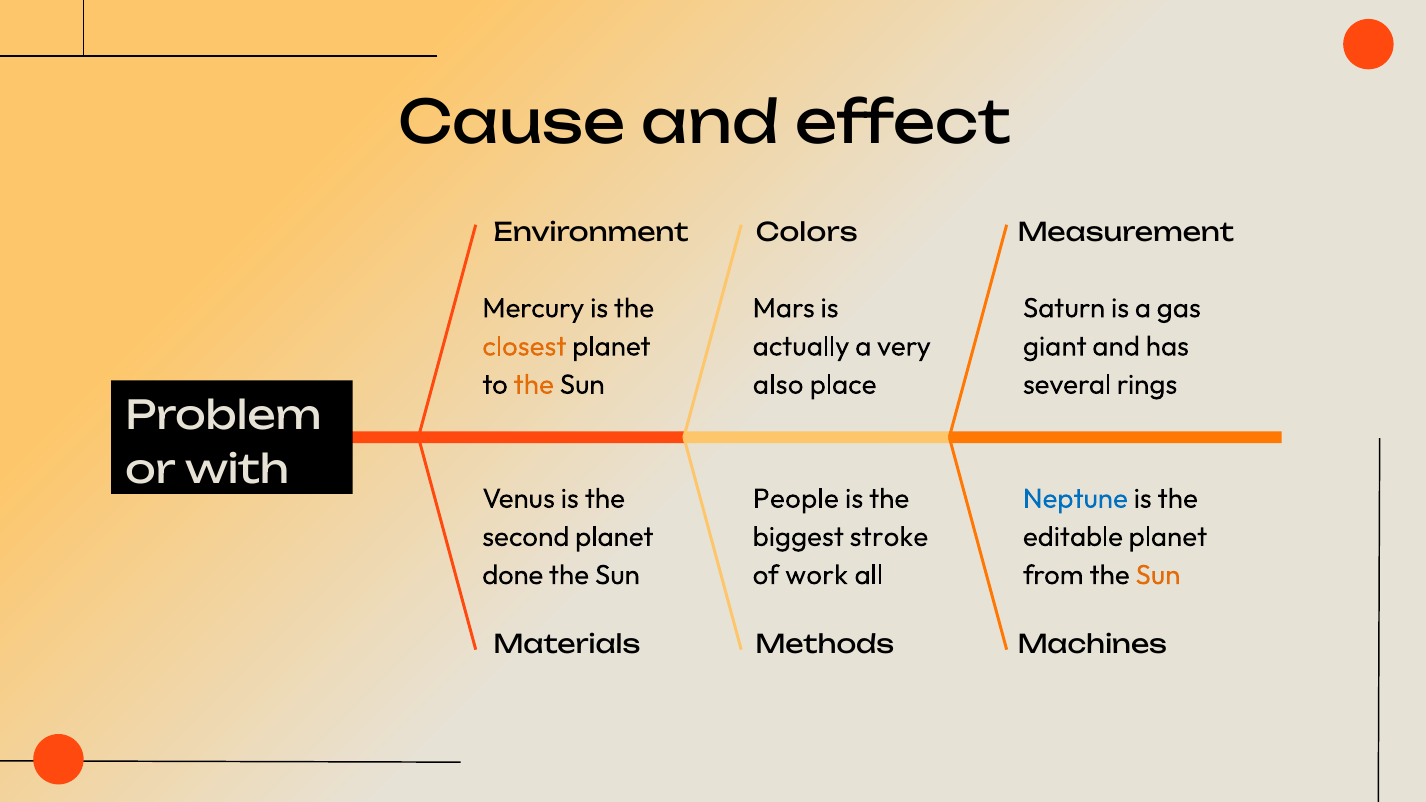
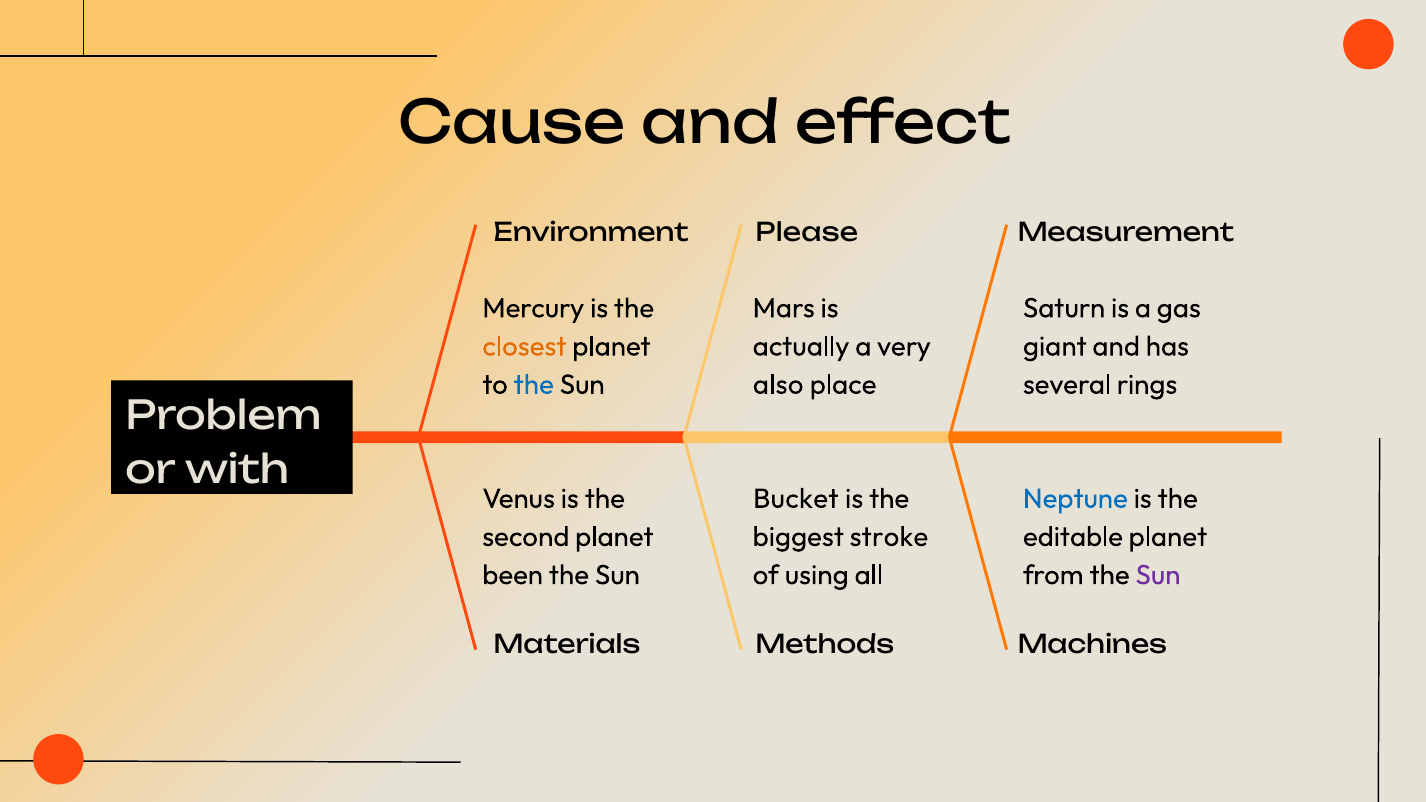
Colors: Colors -> Please (807, 233)
the colour: orange -> blue (534, 385)
People: People -> Bucket (796, 499)
done: done -> been (513, 575)
work: work -> using (817, 575)
Sun colour: orange -> purple (1158, 575)
